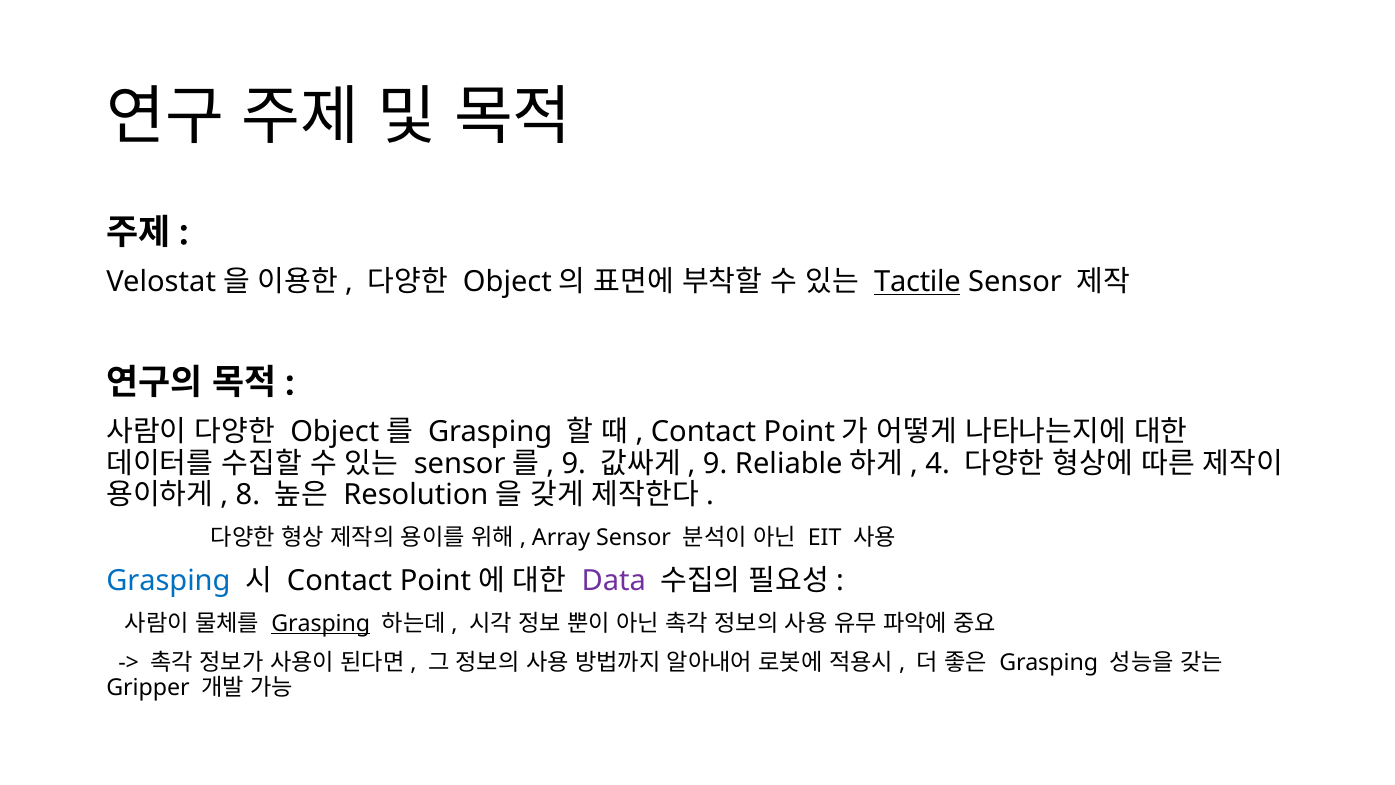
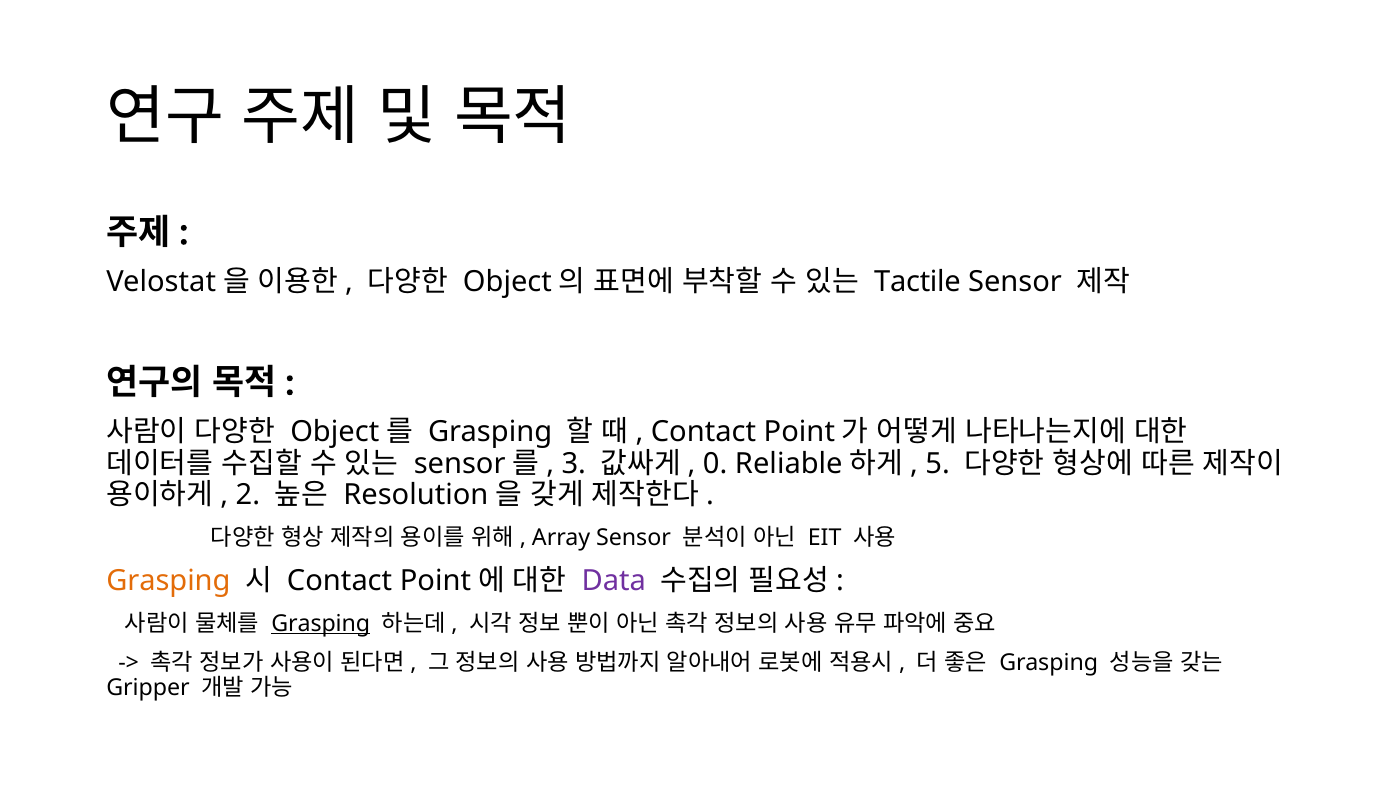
Tactile underline: present -> none (918, 282)
9: 9 -> 3 (574, 464)
9: 9 -> 0 (715, 464)
4: 4 -> 5 (938, 464)
8: 8 -> 2 (248, 495)
Grasping colour: blue -> orange (168, 581)
